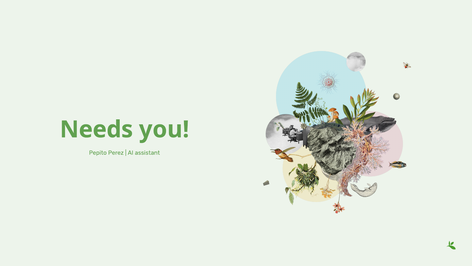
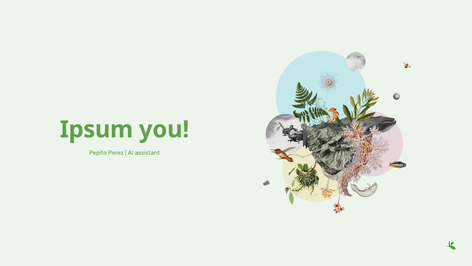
Needs: Needs -> Ipsum (96, 129)
